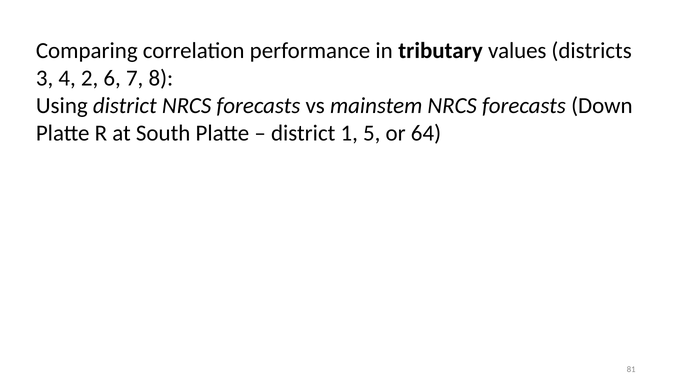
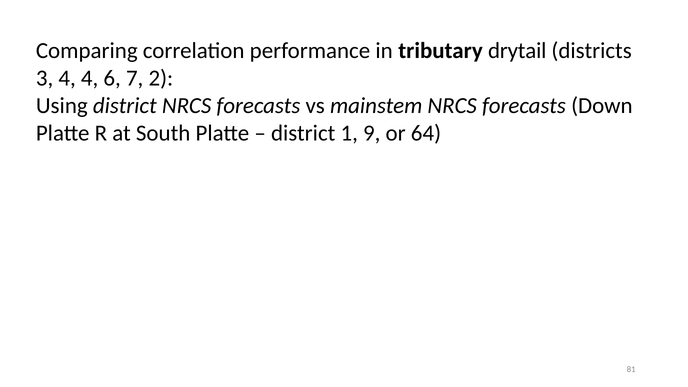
values: values -> drytail (517, 51)
4 2: 2 -> 4 (90, 78)
8: 8 -> 2 (161, 78)
5: 5 -> 9 (372, 133)
